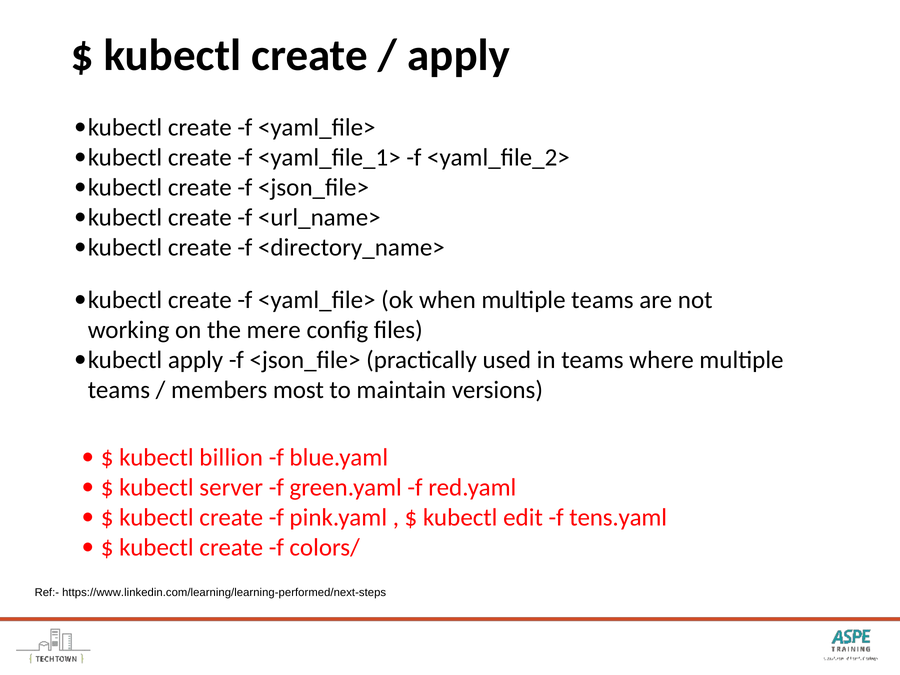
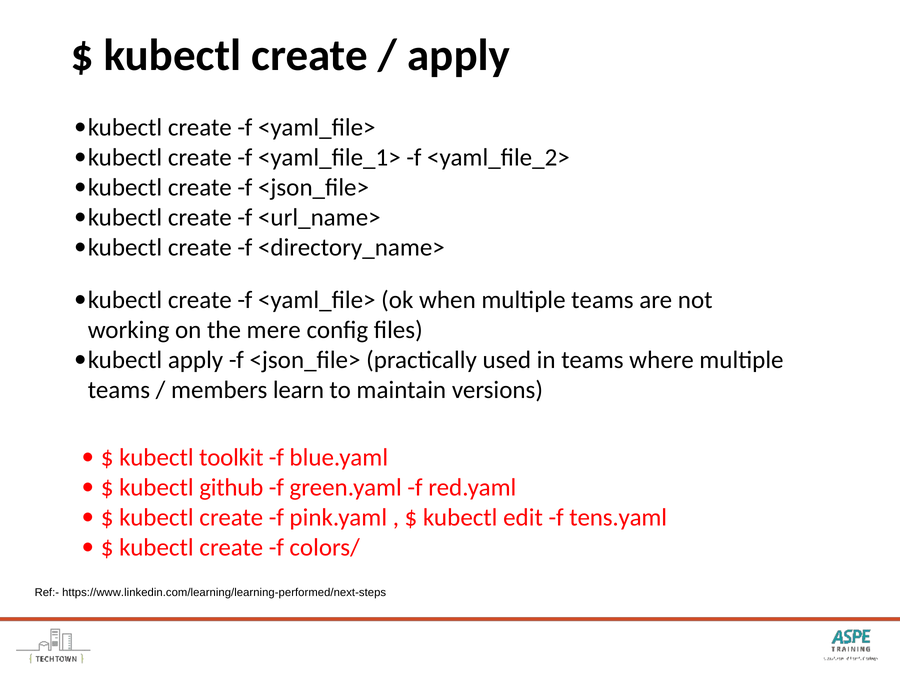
most: most -> learn (299, 390)
billion: billion -> toolkit (231, 457)
server: server -> github (231, 487)
